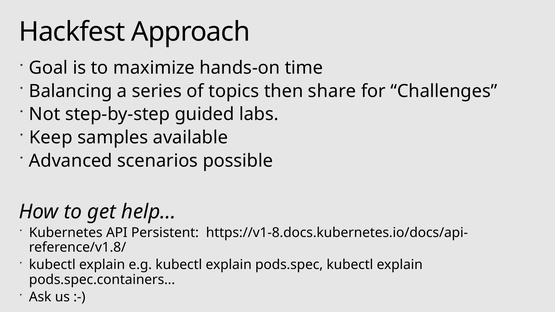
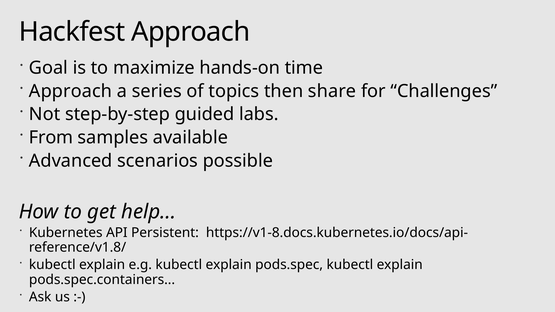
Balancing: Balancing -> Approach (71, 91)
Keep: Keep -> From (51, 138)
